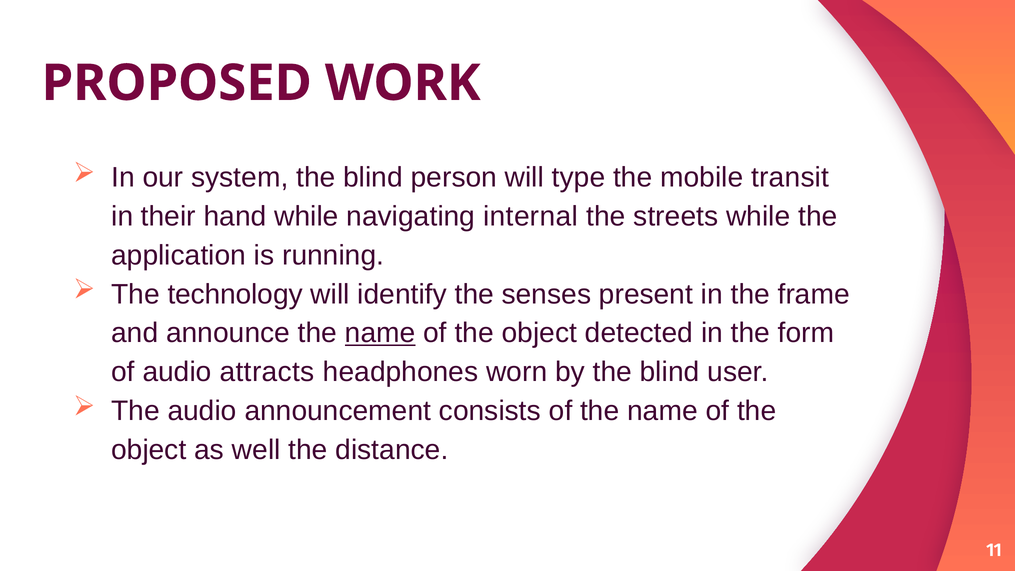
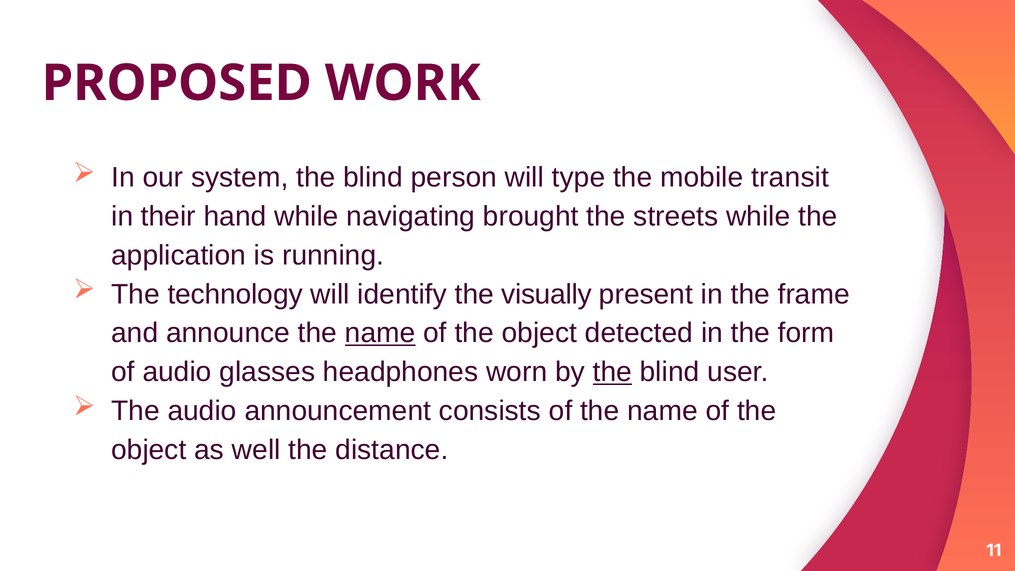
internal: internal -> brought (531, 216)
senses: senses -> visually (547, 294)
attracts: attracts -> glasses (267, 372)
the underline: none -> present (612, 372)
